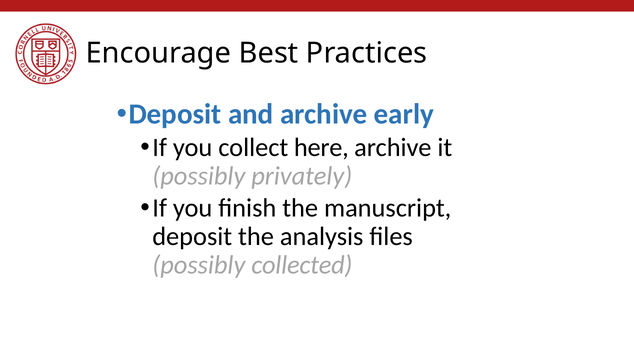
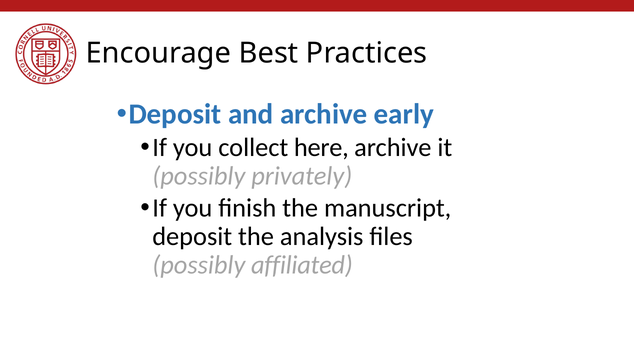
collected: collected -> affiliated (302, 265)
